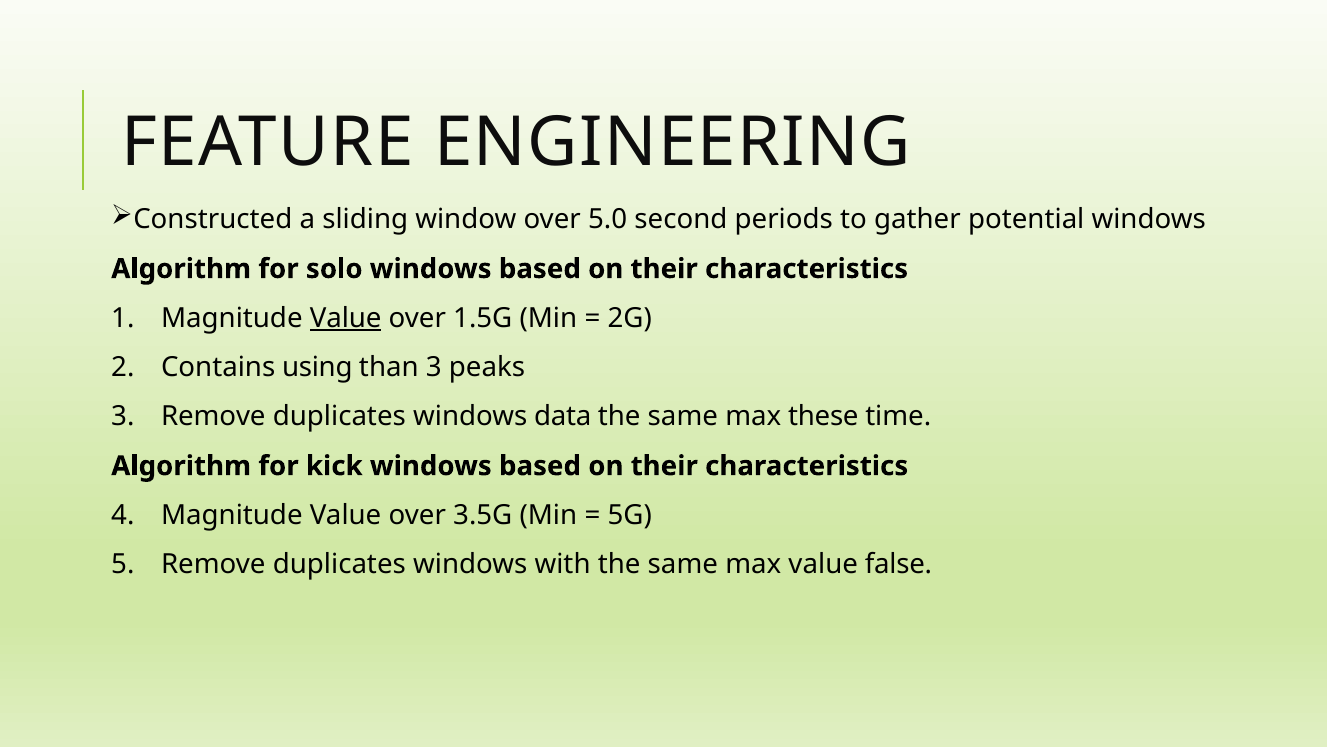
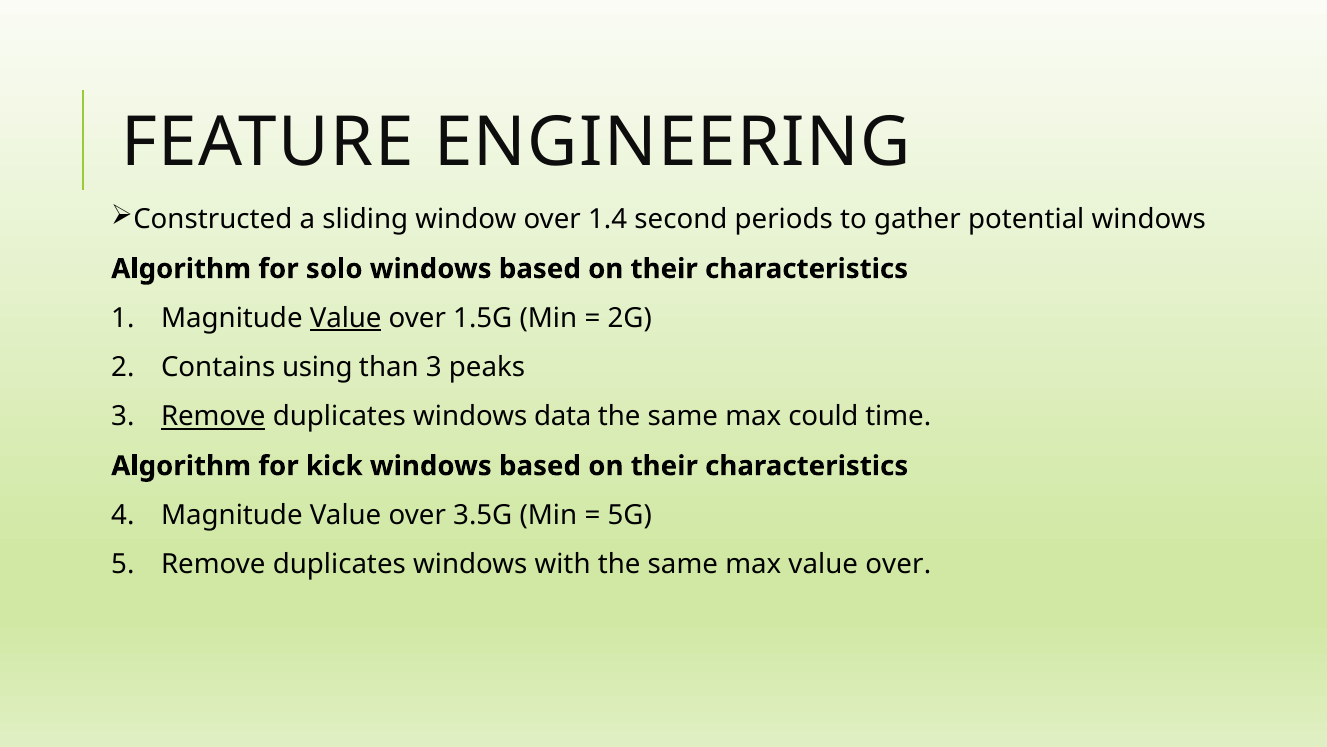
5.0: 5.0 -> 1.4 (608, 219)
Remove underline: none -> present (213, 416)
these: these -> could (823, 416)
max value false: false -> over (898, 564)
